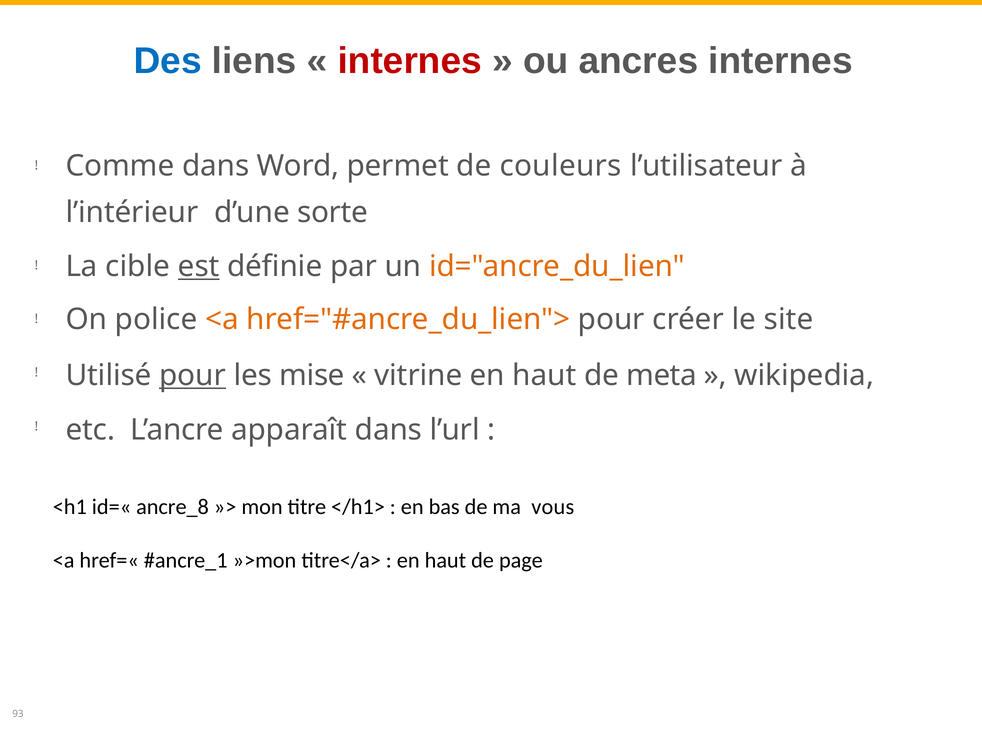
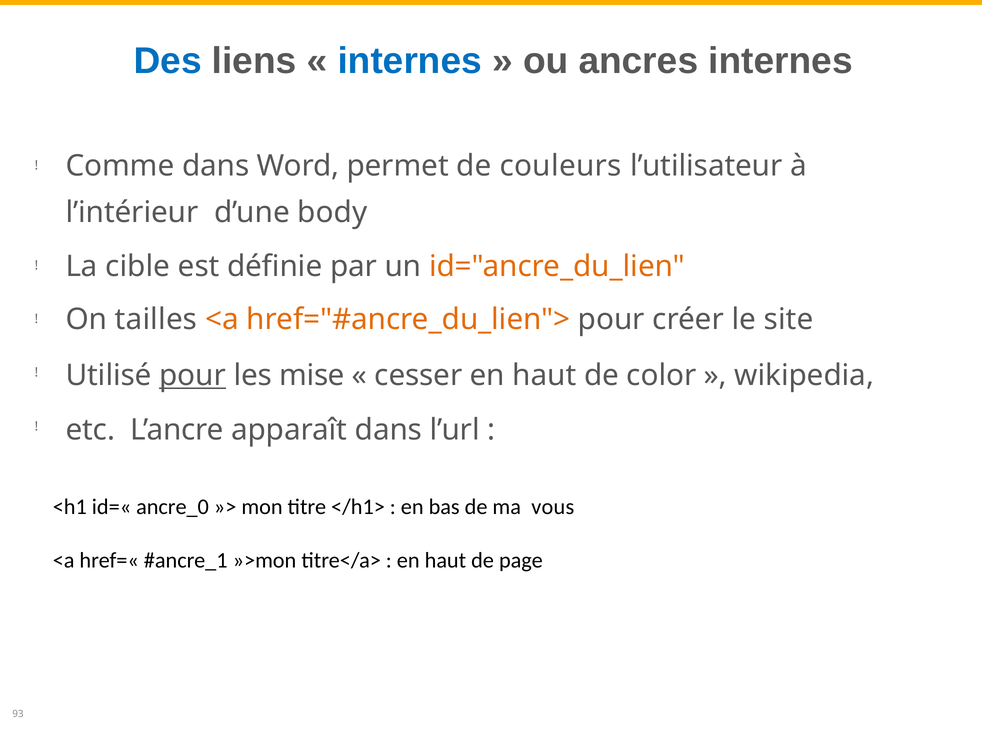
internes colour: red -> blue (410, 61)
sorte: sorte -> body (332, 212)
est underline: present -> none (199, 266)
police: police -> tailles (156, 320)
vitrine: vitrine -> cesser (418, 375)
meta: meta -> color (661, 375)
ancre_8: ancre_8 -> ancre_0 (173, 507)
